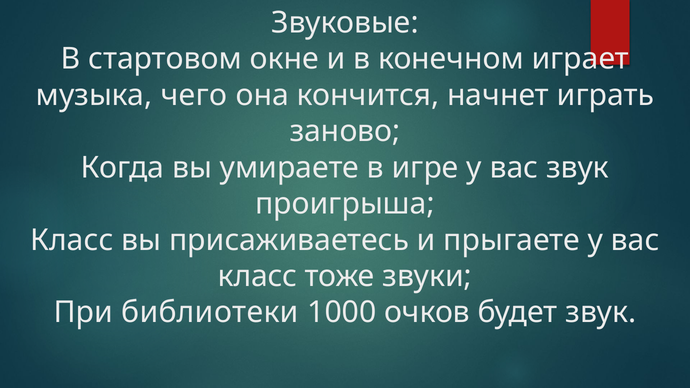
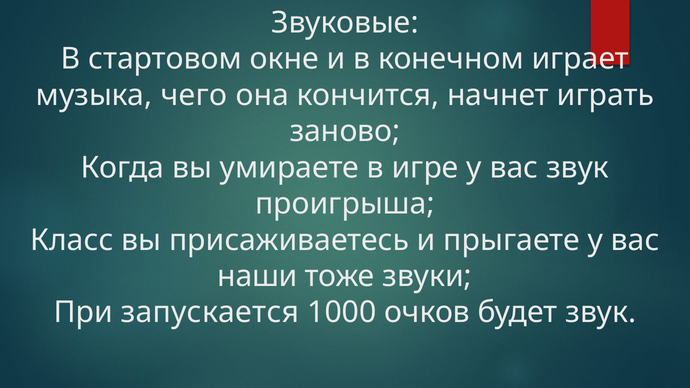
класс: класс -> наши (257, 276)
библиотеки: библиотеки -> запускается (210, 313)
